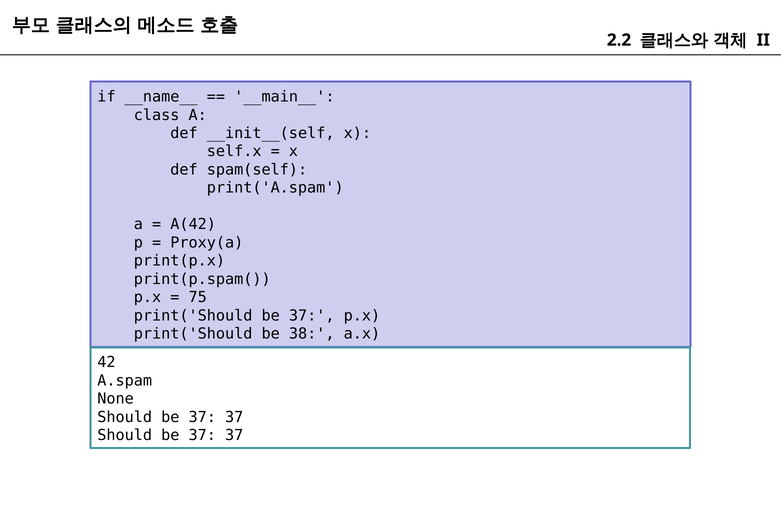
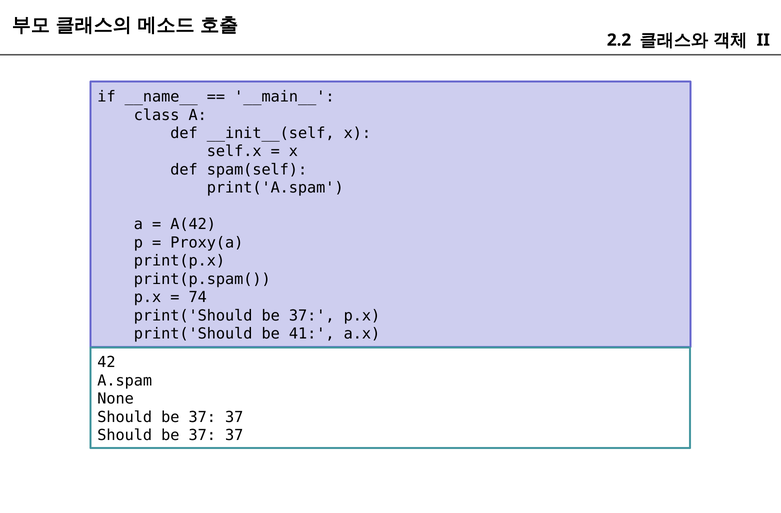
75: 75 -> 74 (198, 297)
38: 38 -> 41 (312, 334)
